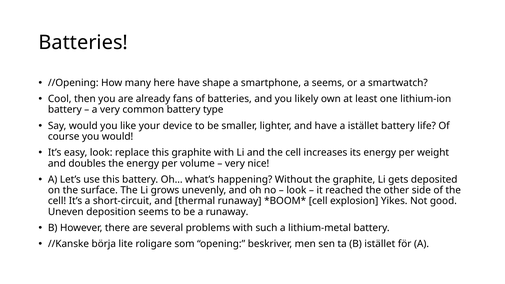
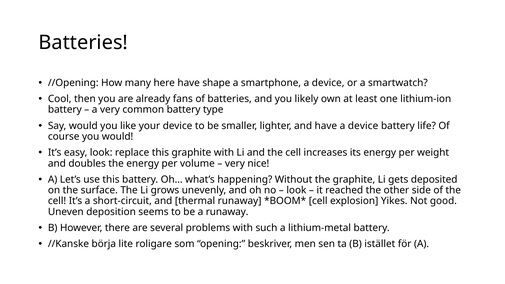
smartphone a seems: seems -> device (328, 83)
have a istället: istället -> device (363, 126)
